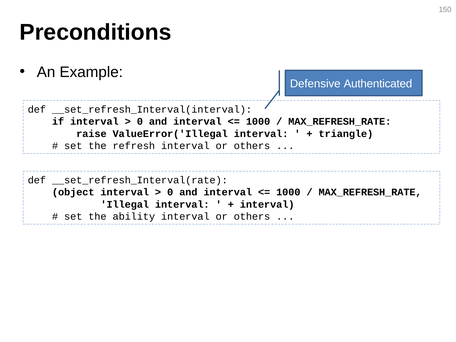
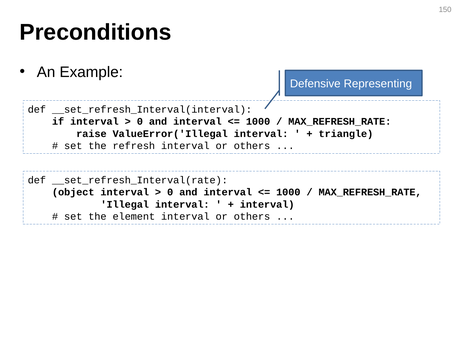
Authenticated: Authenticated -> Representing (378, 84)
ability: ability -> element (134, 217)
